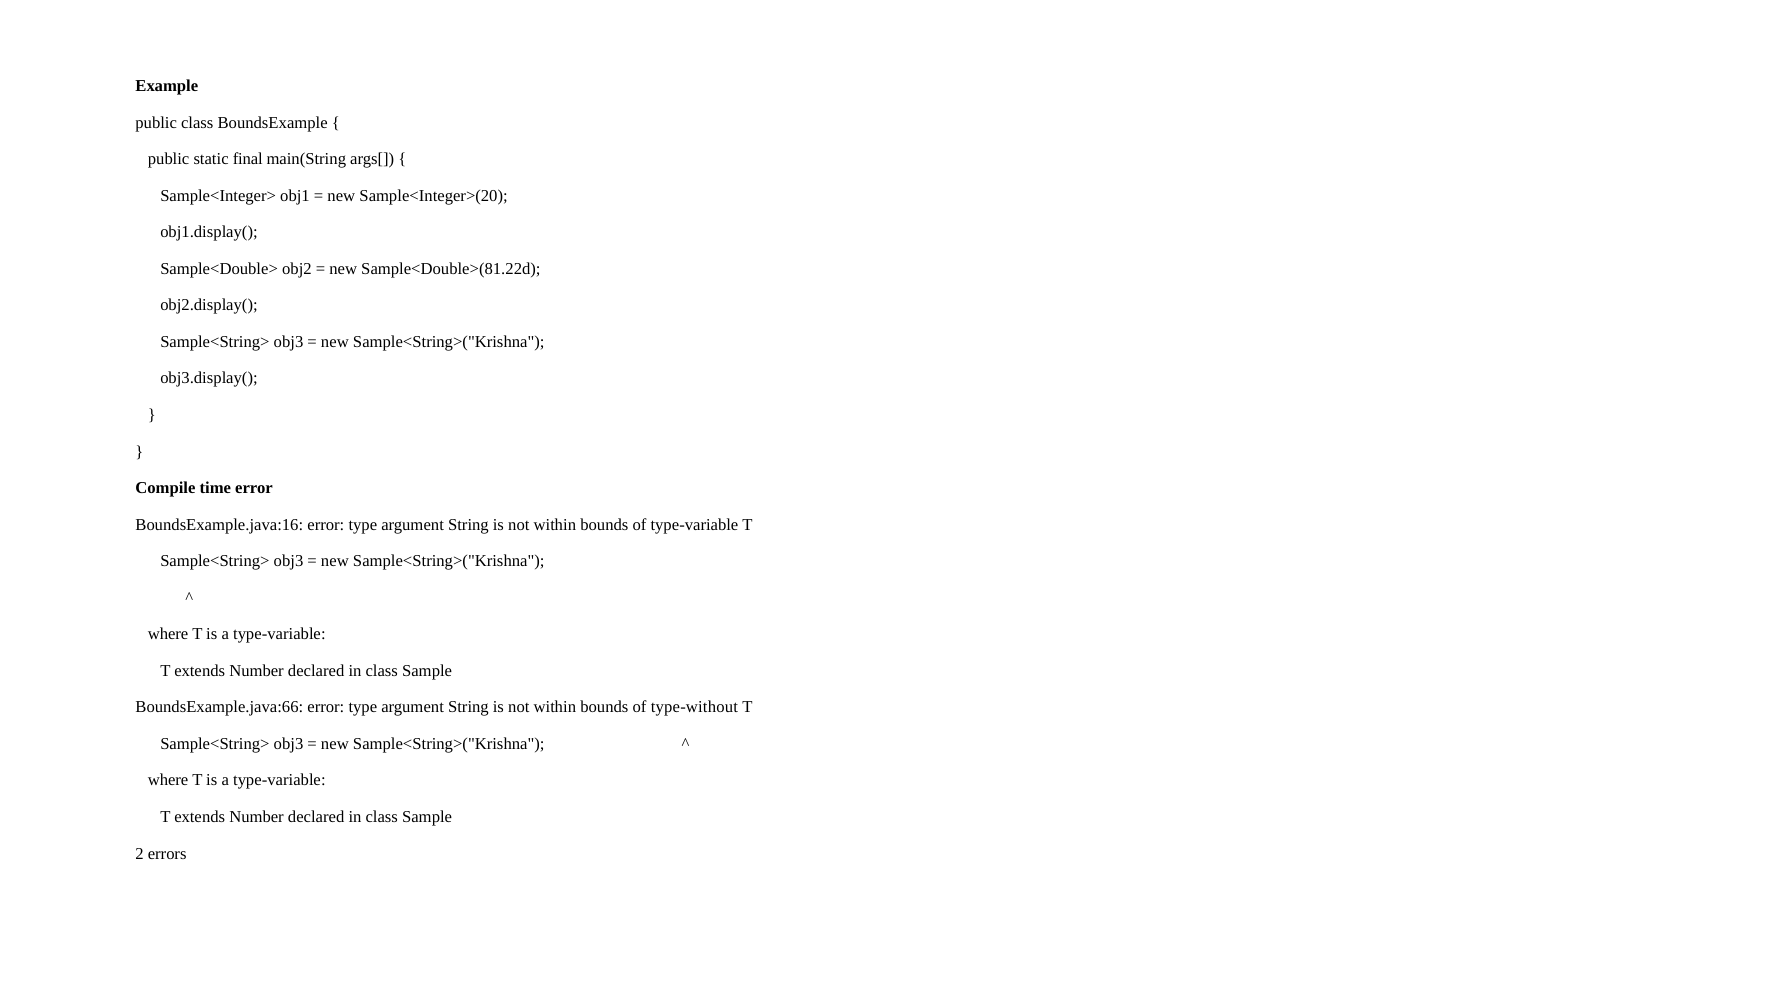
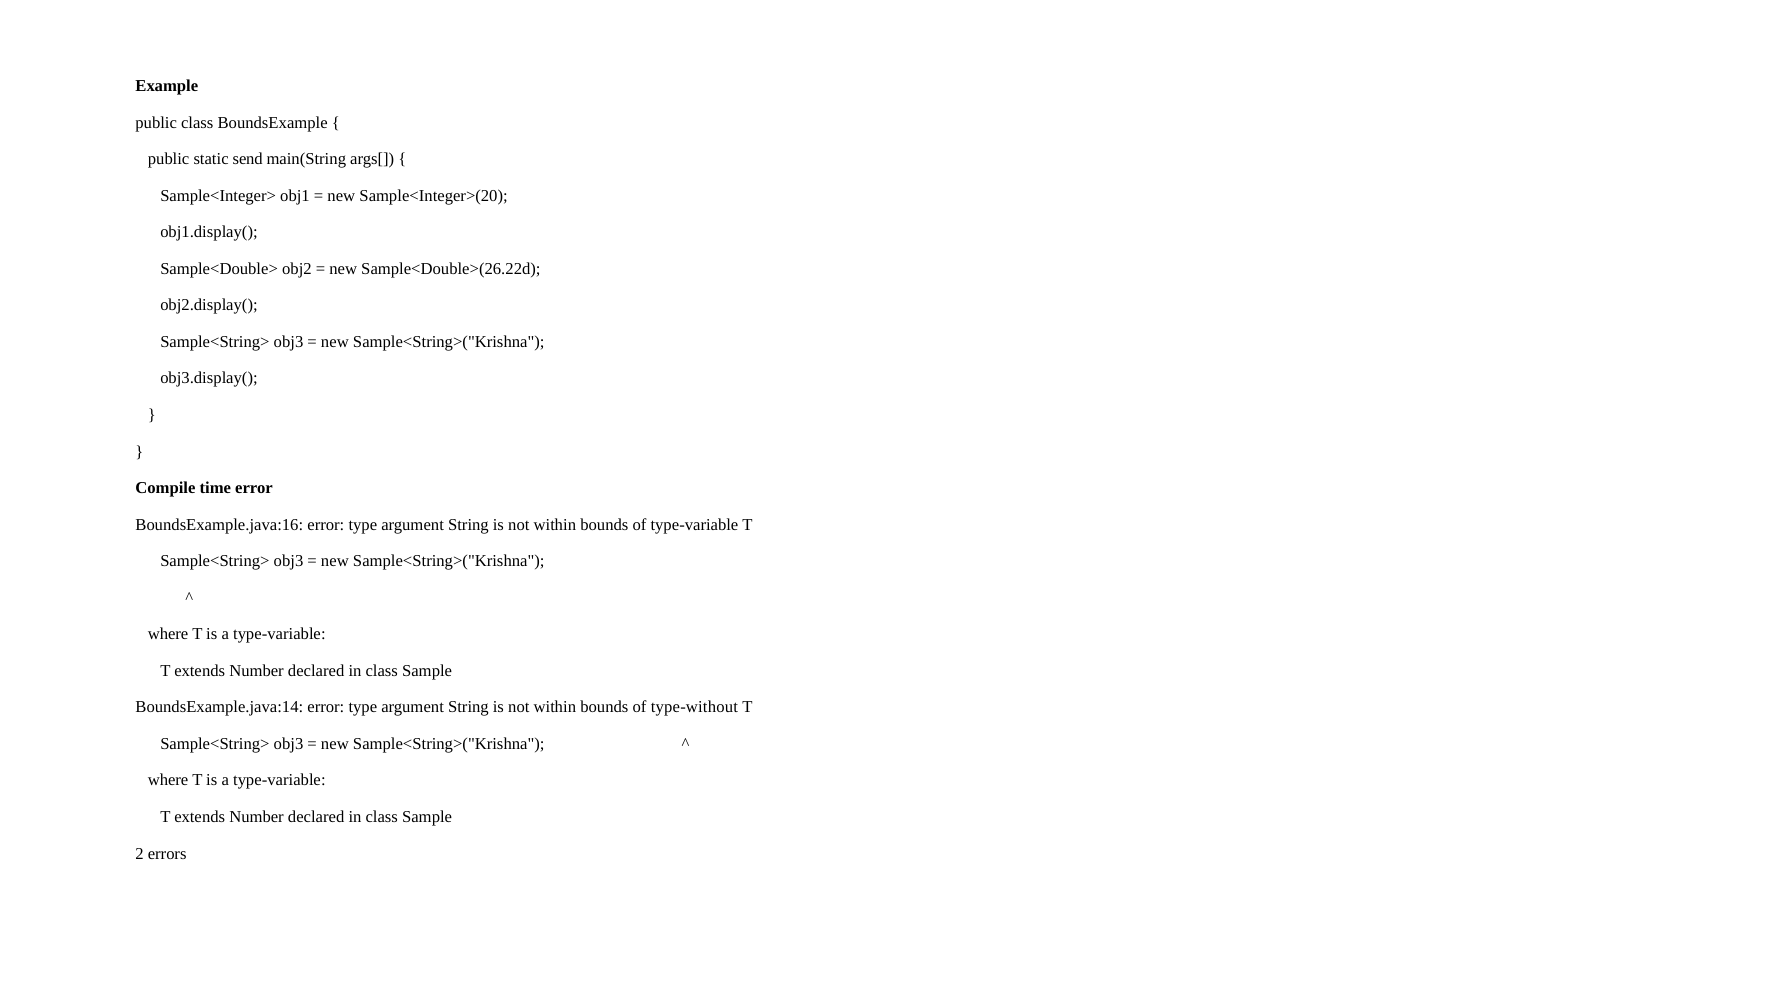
final: final -> send (248, 159)
Sample<Double>(81.22d: Sample<Double>(81.22d -> Sample<Double>(26.22d (451, 269)
BoundsExample.java:66: BoundsExample.java:66 -> BoundsExample.java:14 (219, 707)
